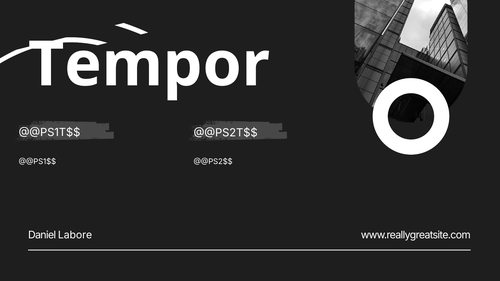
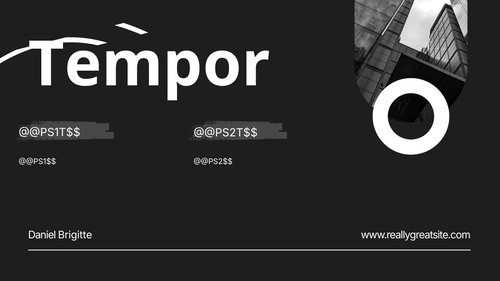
Labore: Labore -> Brigitte (75, 235)
